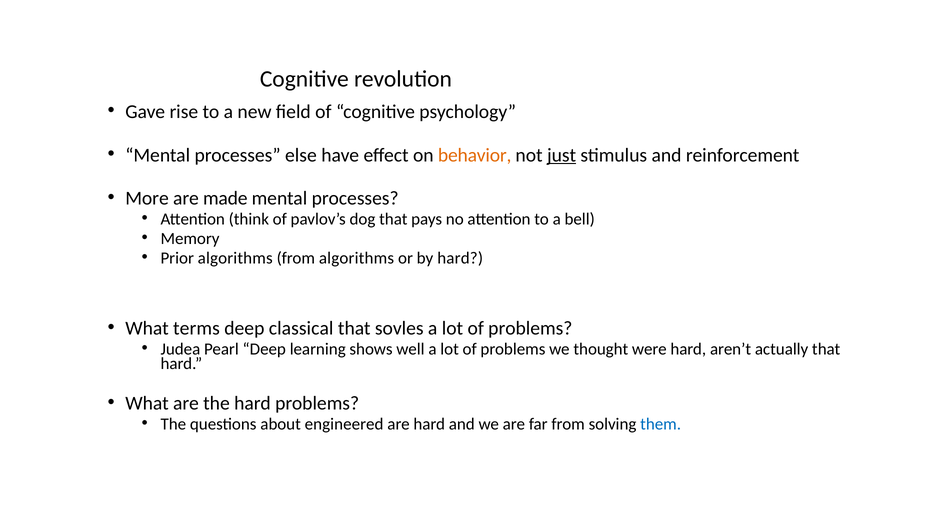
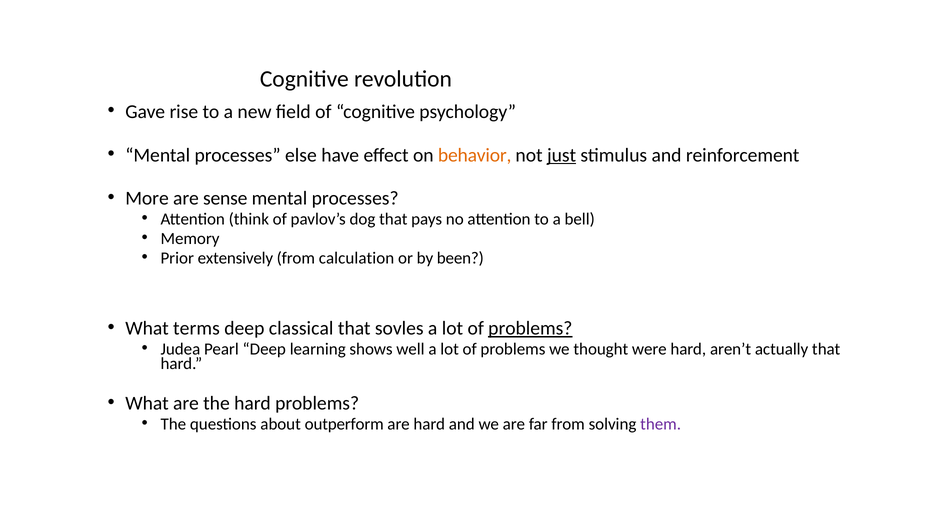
made: made -> sense (225, 199)
Prior algorithms: algorithms -> extensively (235, 258)
from algorithms: algorithms -> calculation (357, 258)
by hard: hard -> been (460, 258)
problems underline: none -> present (530, 329)
engineered: engineered -> outperform (344, 424)
them colour: blue -> purple (661, 424)
